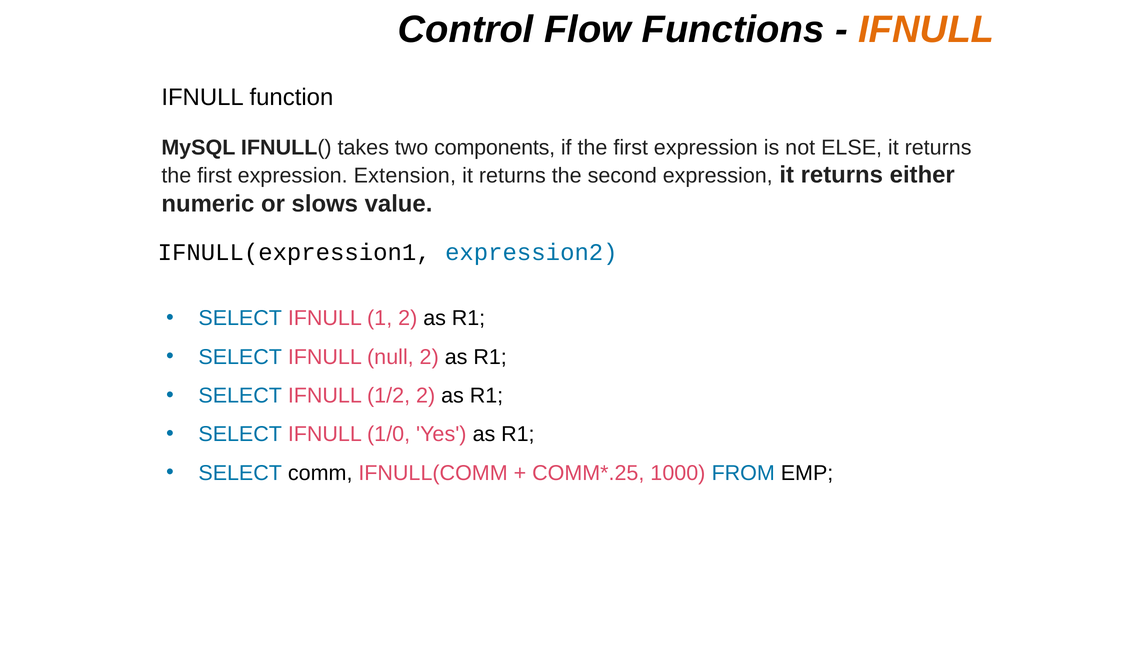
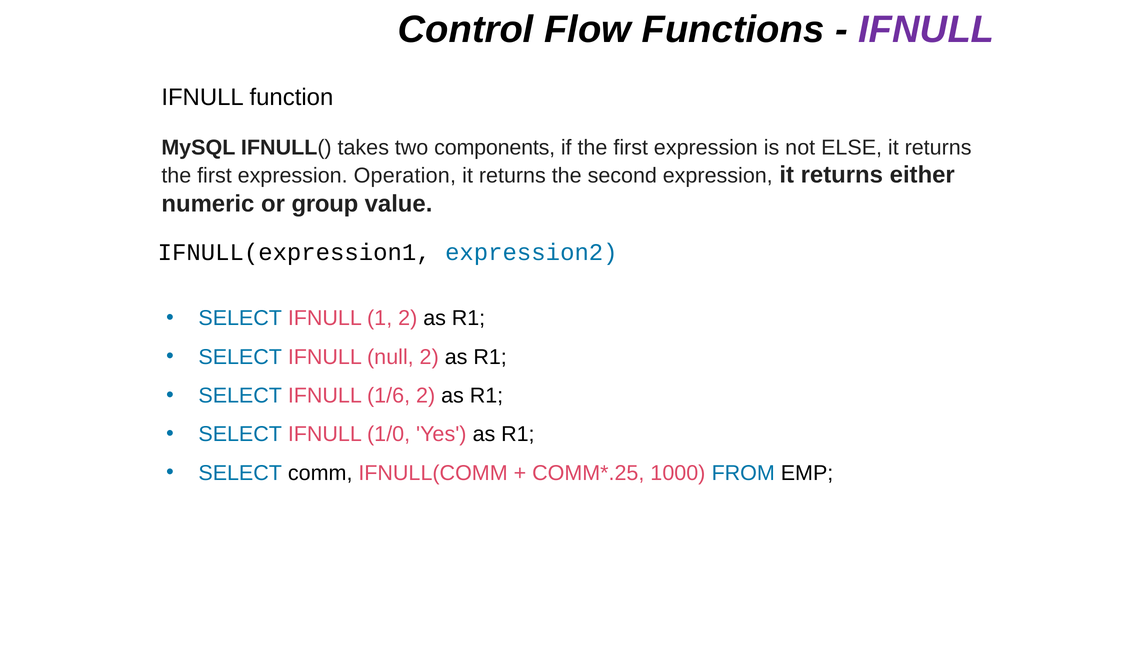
IFNULL colour: orange -> purple (926, 30)
Extension: Extension -> Operation (405, 176)
slows: slows -> group (325, 204)
1/2: 1/2 -> 1/6 (389, 396)
